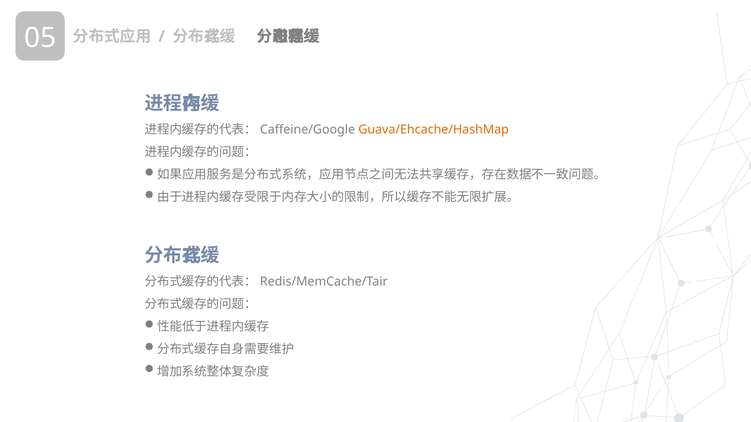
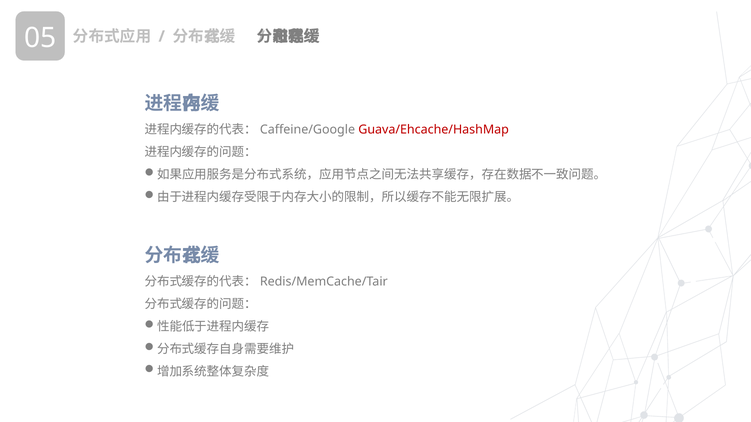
Guava/Ehcache/HashMap colour: orange -> red (434, 130)
